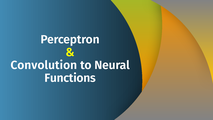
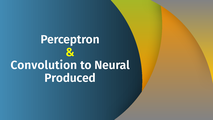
Functions: Functions -> Produced (70, 78)
